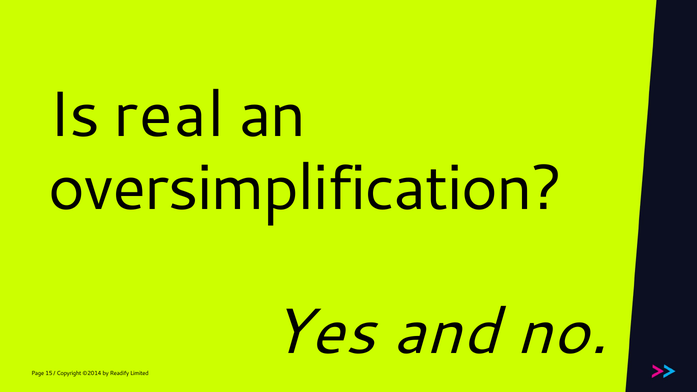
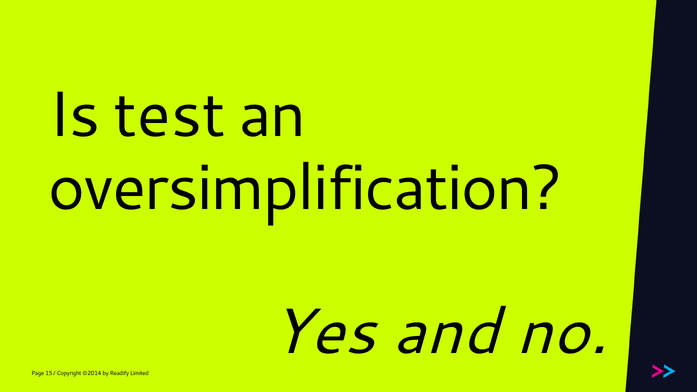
real: real -> test (170, 115)
